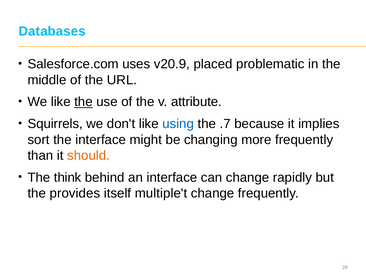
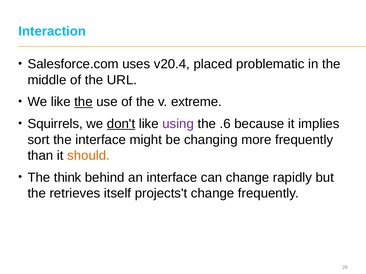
Databases: Databases -> Interaction (52, 31)
v20.9: v20.9 -> v20.4 (172, 64)
attribute: attribute -> extreme (196, 102)
don't underline: none -> present (121, 124)
using colour: blue -> purple (178, 124)
.7: .7 -> .6 (225, 124)
provides: provides -> retrieves (75, 194)
multiple't: multiple't -> projects't (161, 194)
